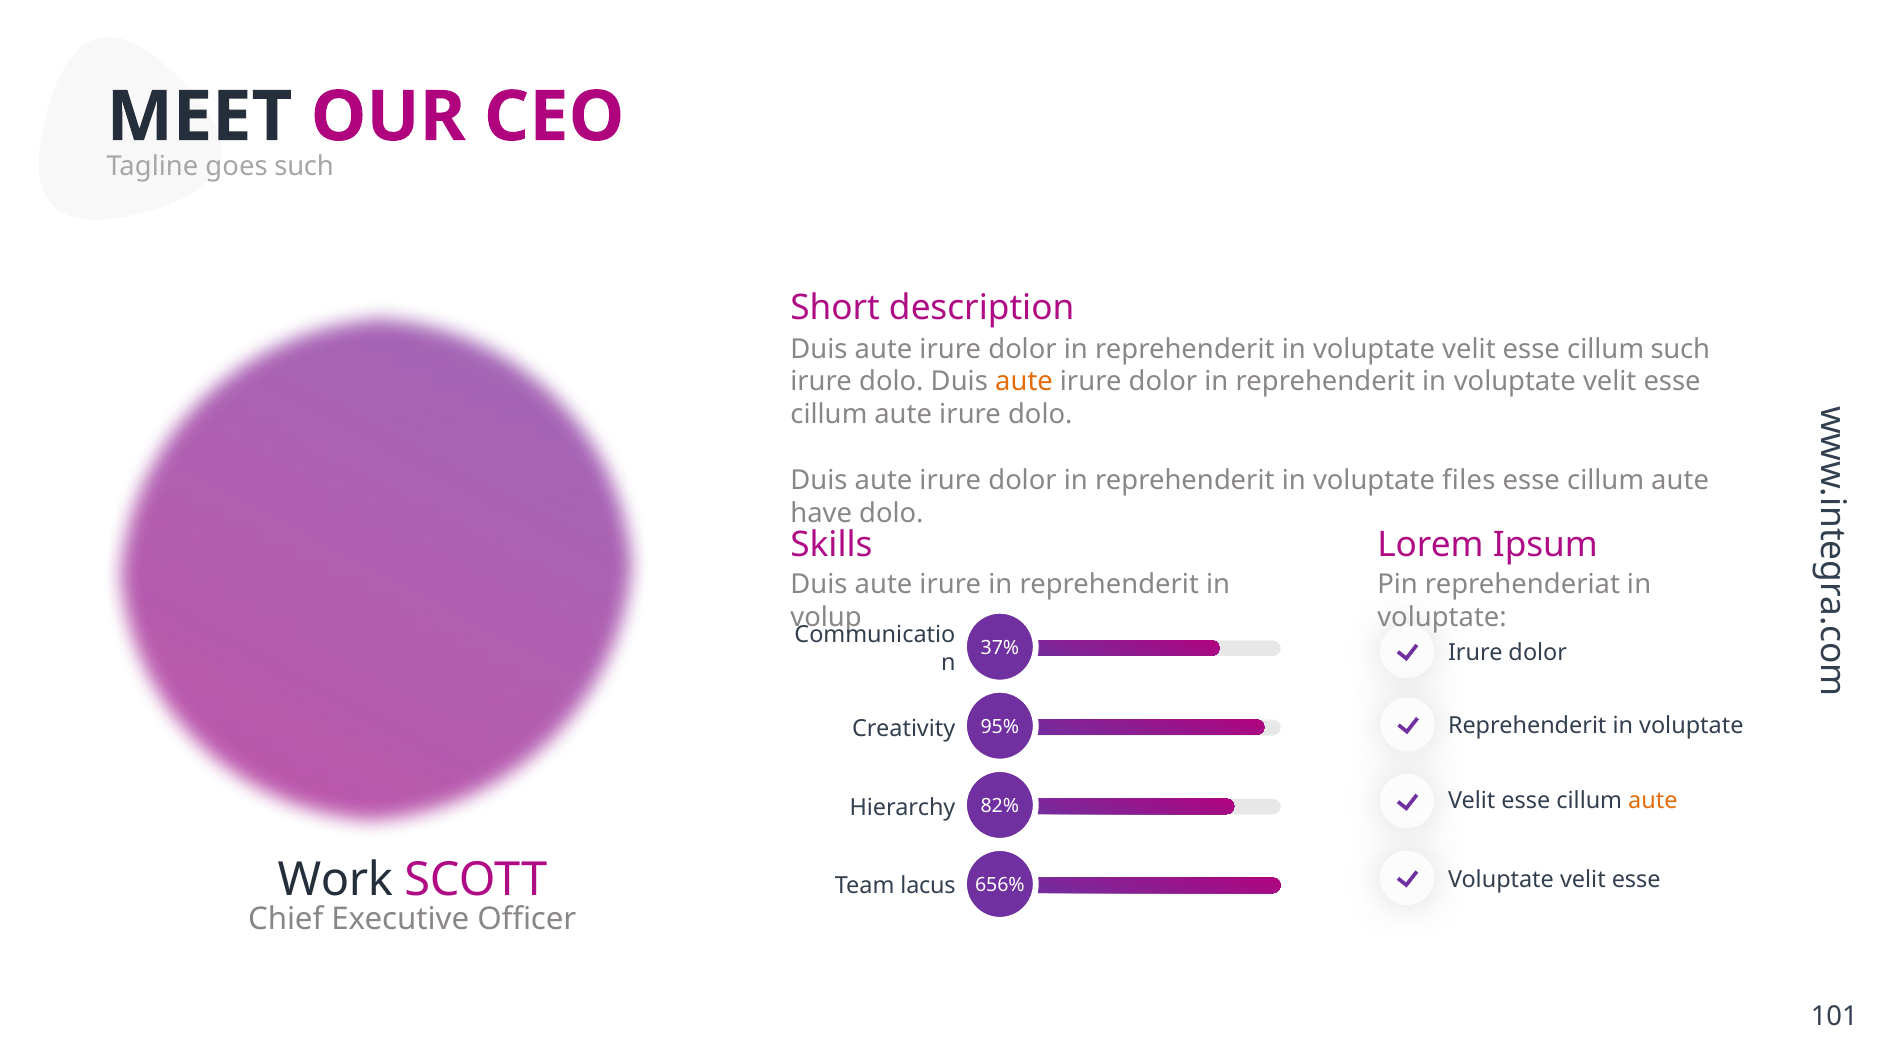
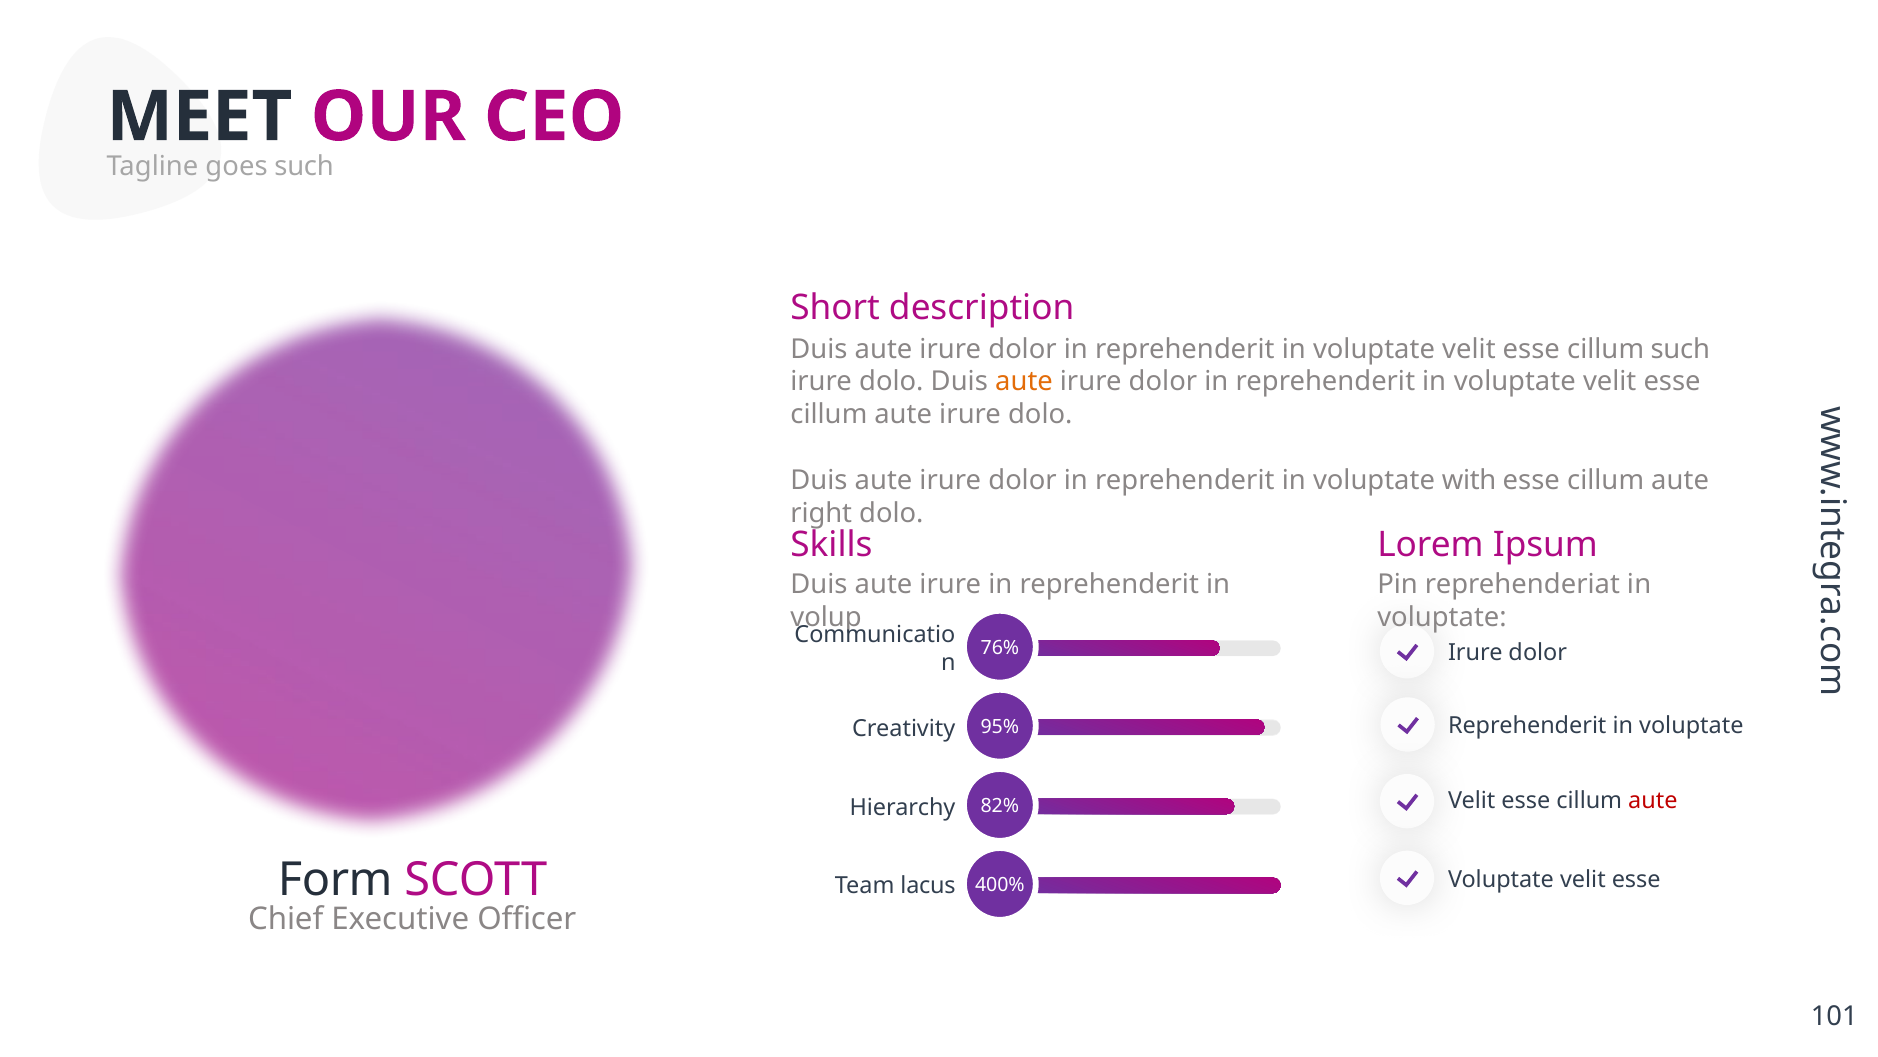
files: files -> with (1469, 480)
have: have -> right (821, 513)
37%: 37% -> 76% (1000, 648)
aute colour: orange -> red (1653, 800)
Work: Work -> Form (335, 879)
656%: 656% -> 400% (1000, 885)
